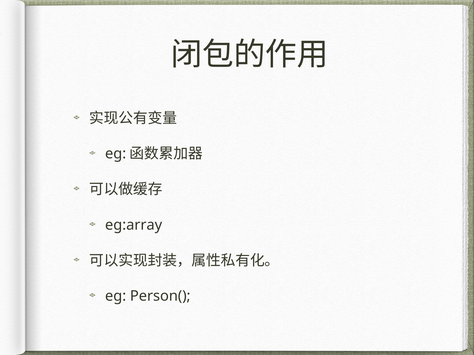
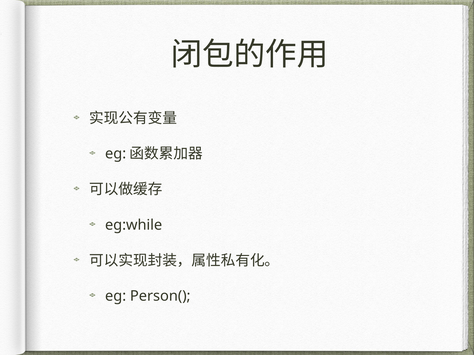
eg:array: eg:array -> eg:while (134, 225)
